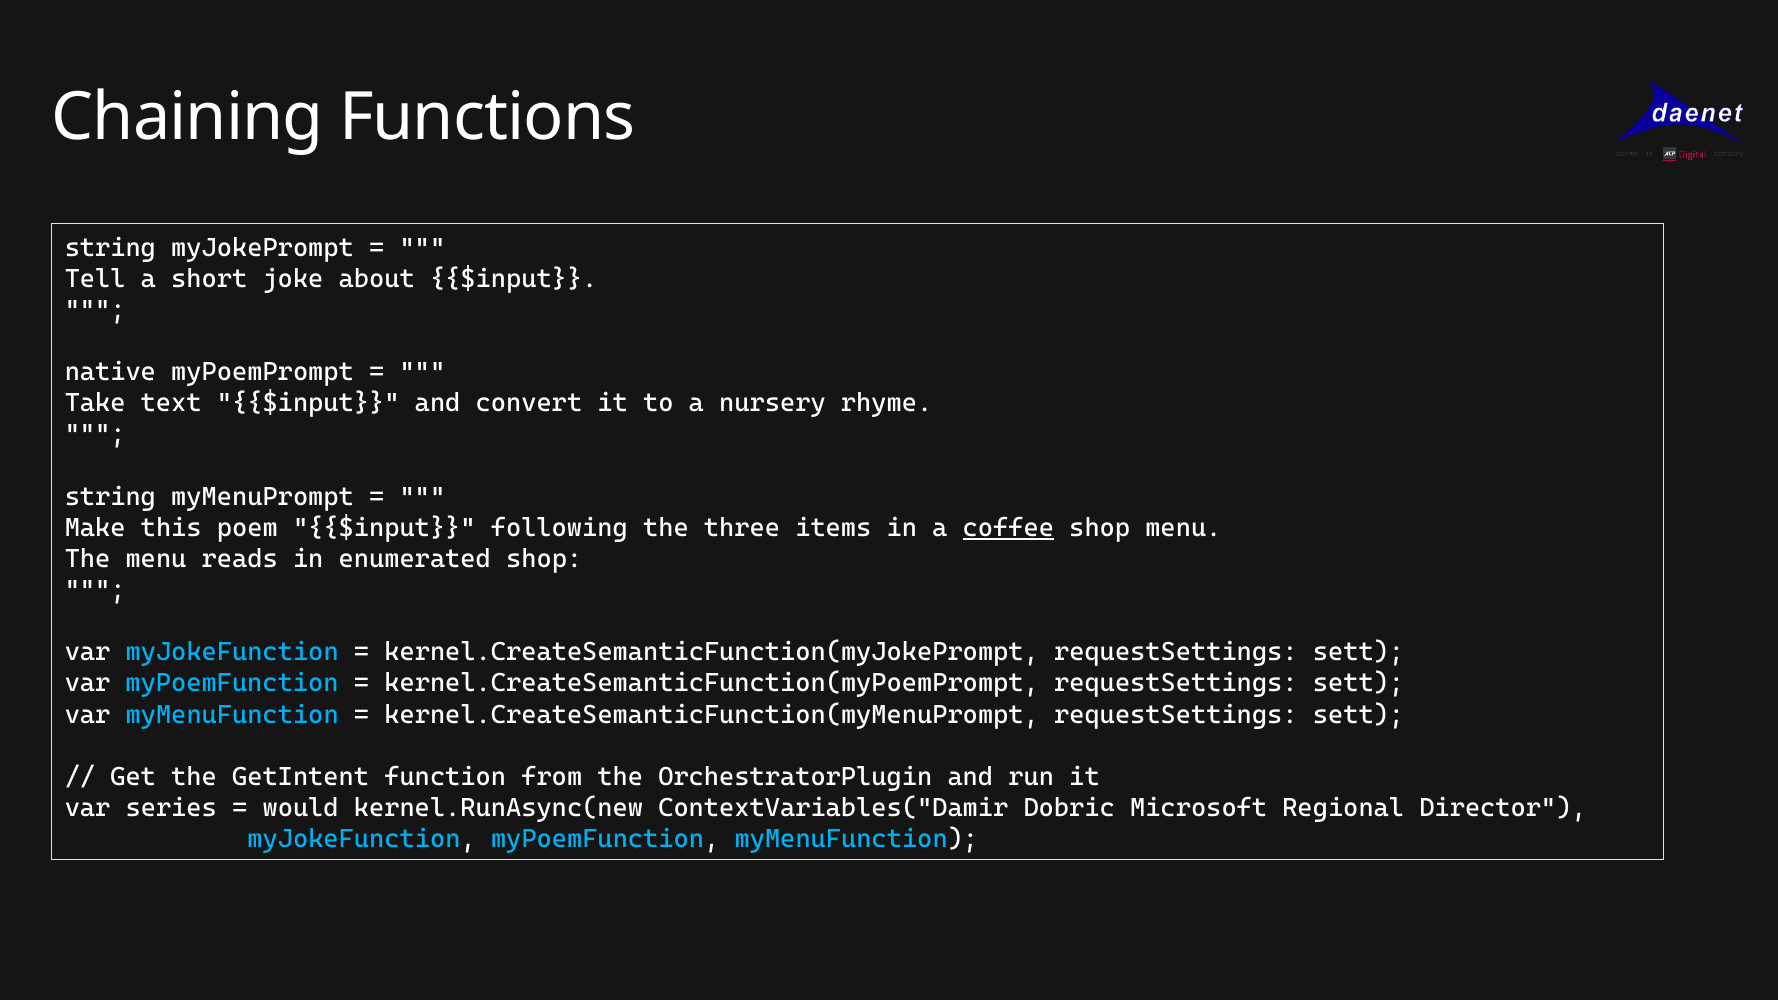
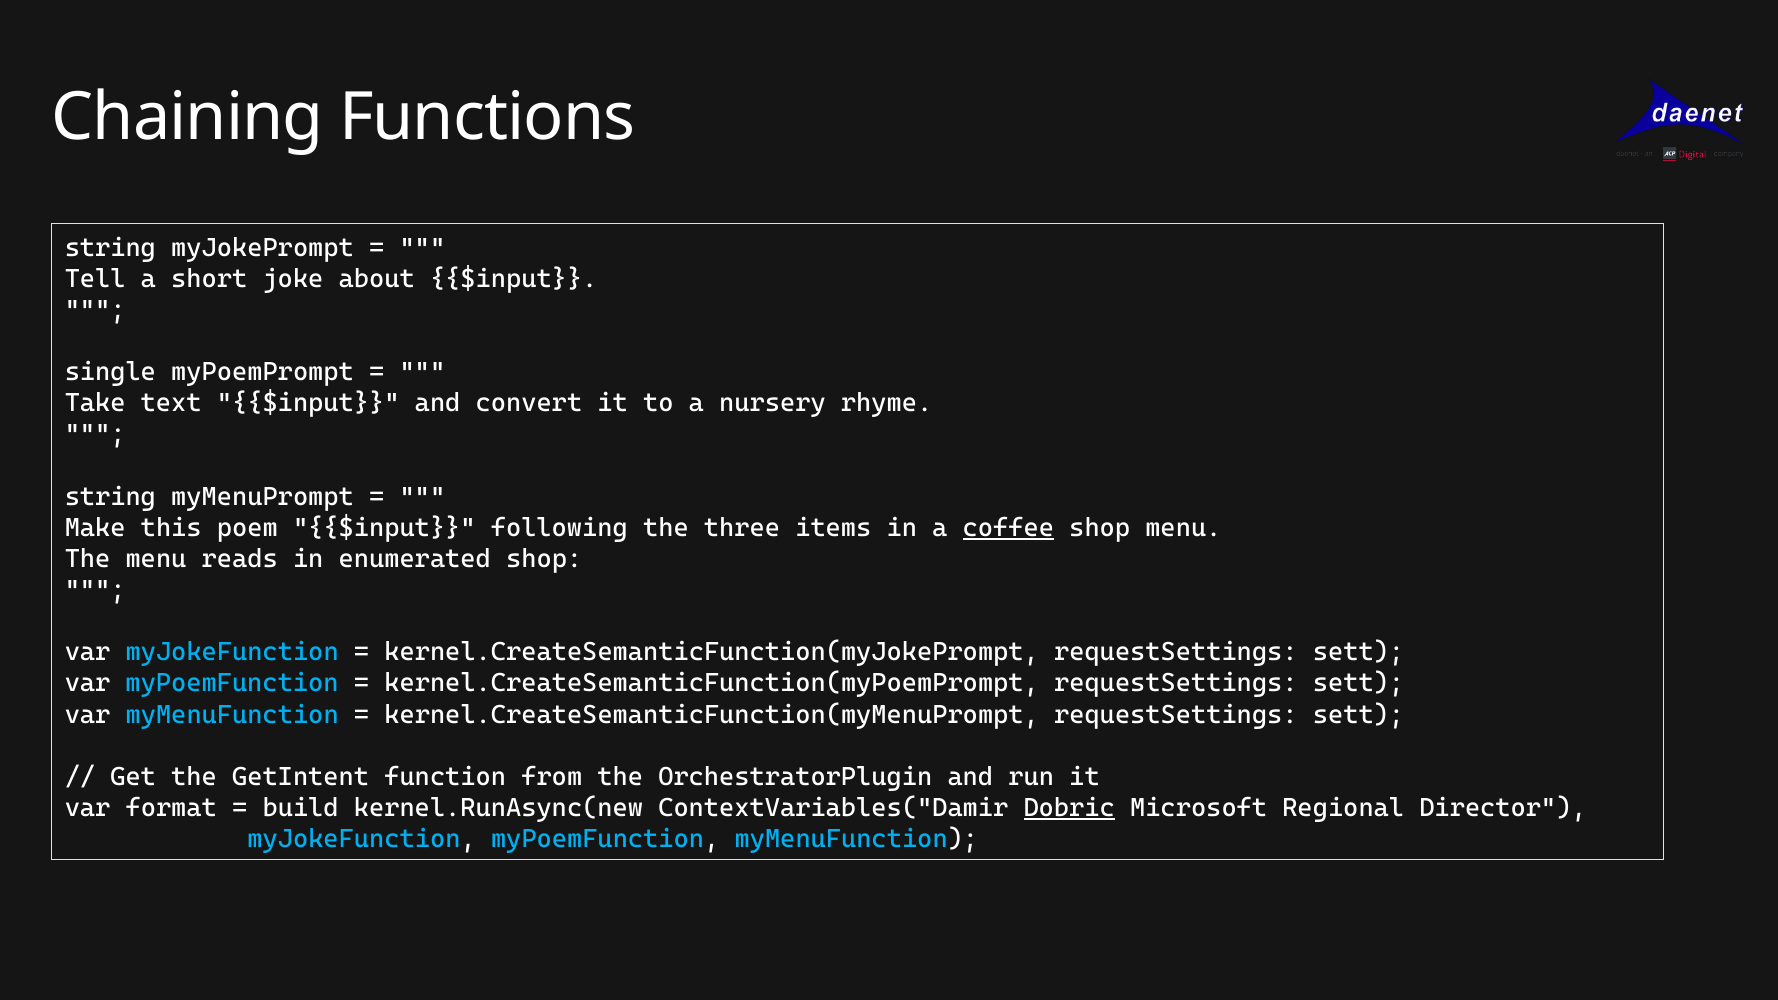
native: native -> single (110, 372)
series: series -> format (171, 808)
would: would -> build (301, 808)
Dobric underline: none -> present (1069, 808)
